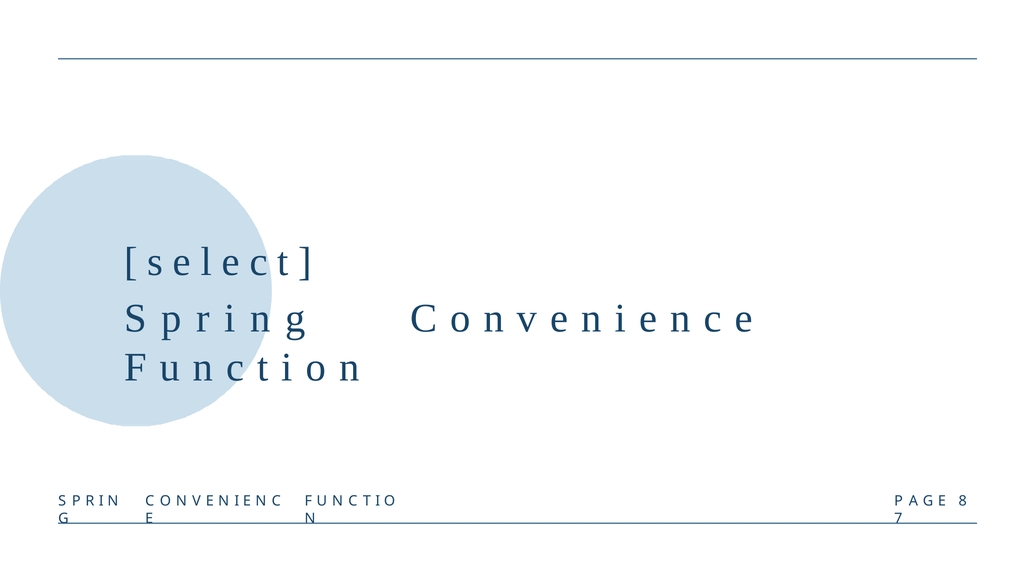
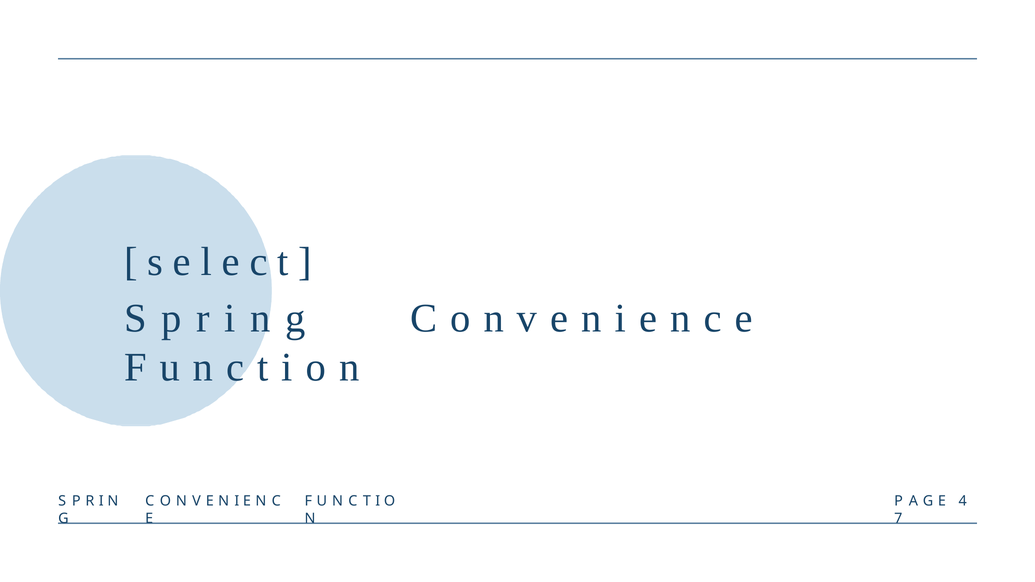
8: 8 -> 4 (963, 501)
